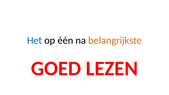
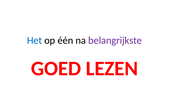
belangrijkste colour: orange -> purple (115, 40)
